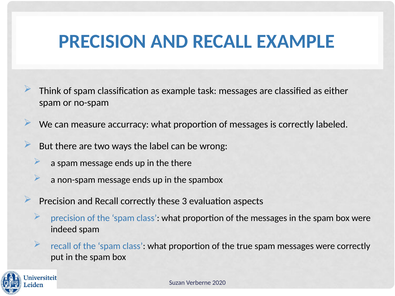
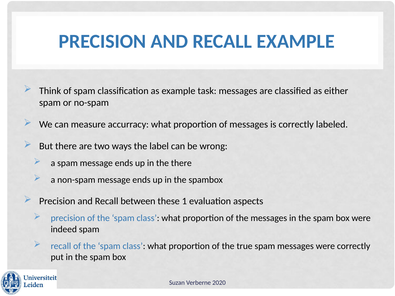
Recall correctly: correctly -> between (138, 201)
3: 3 -> 1 (184, 201)
